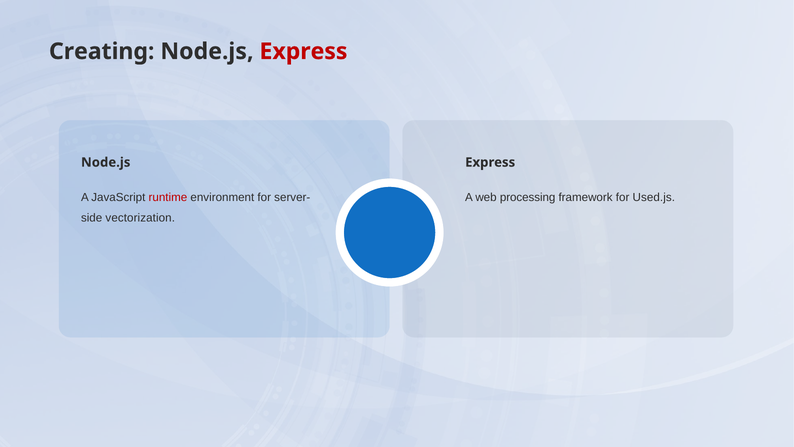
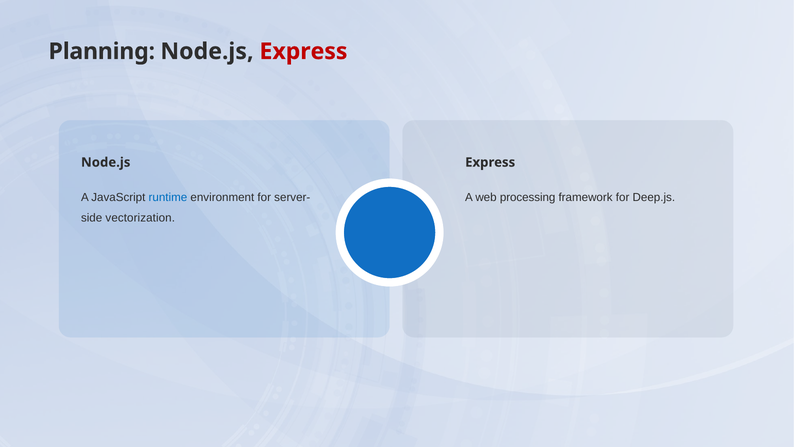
Creating: Creating -> Planning (102, 51)
runtime colour: red -> blue (168, 197)
Used.js: Used.js -> Deep.js (654, 197)
